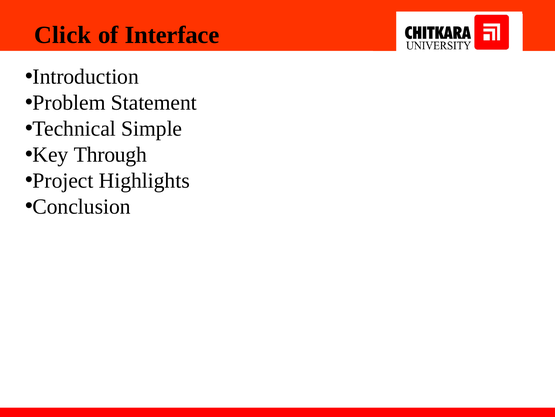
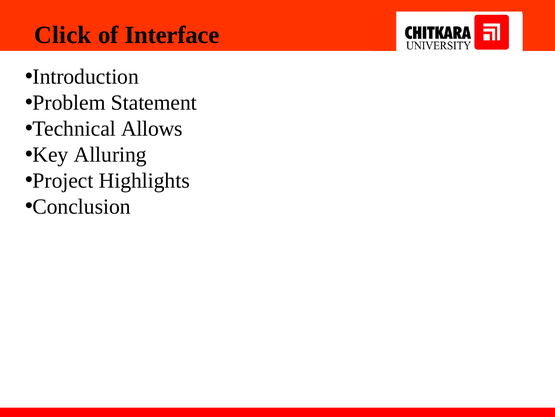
Simple: Simple -> Allows (152, 129)
Through: Through -> Alluring (110, 154)
